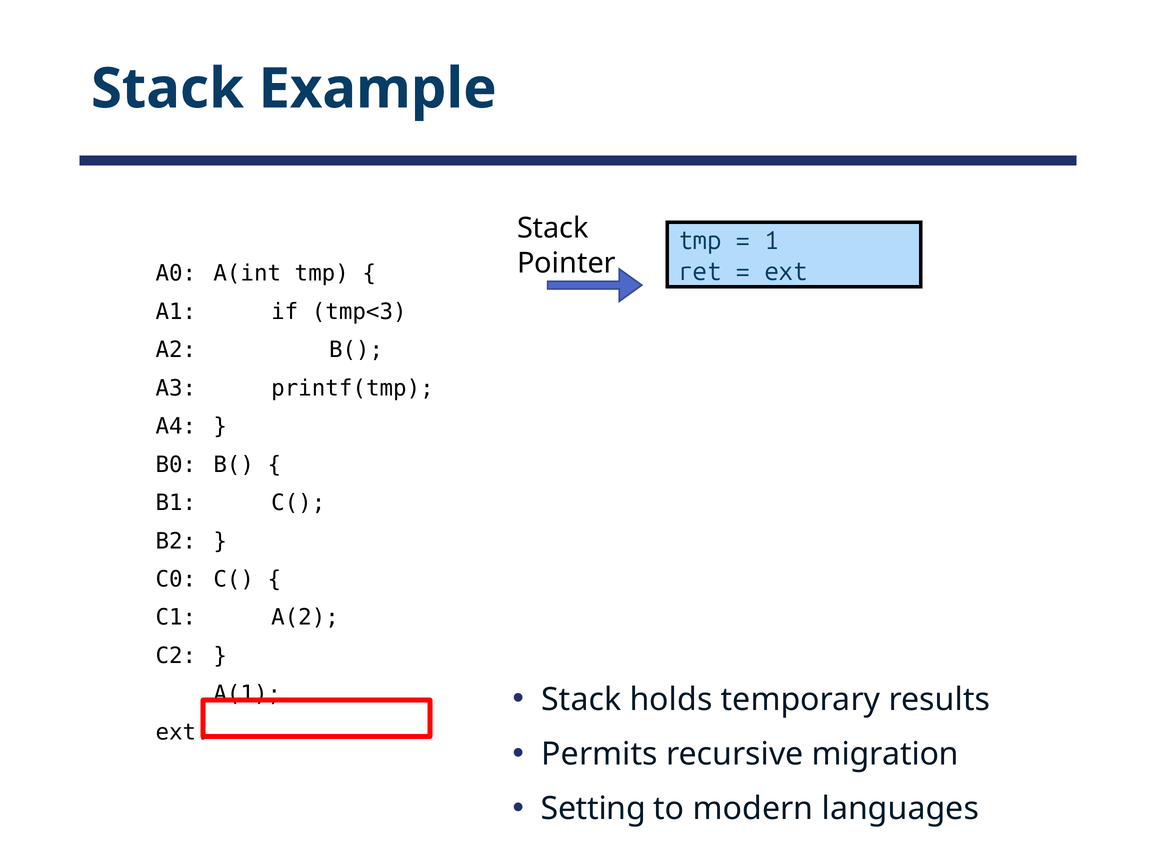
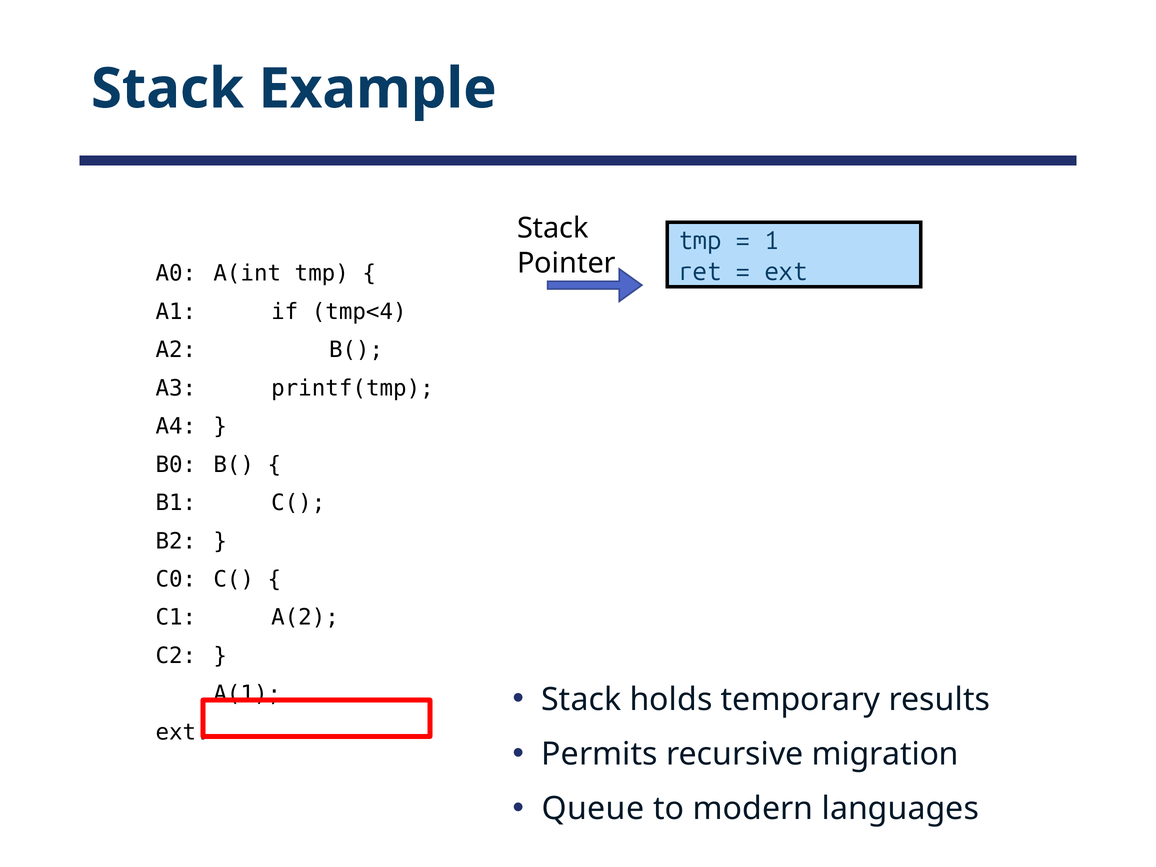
tmp<3: tmp<3 -> tmp<4 (359, 312)
Setting: Setting -> Queue (593, 809)
